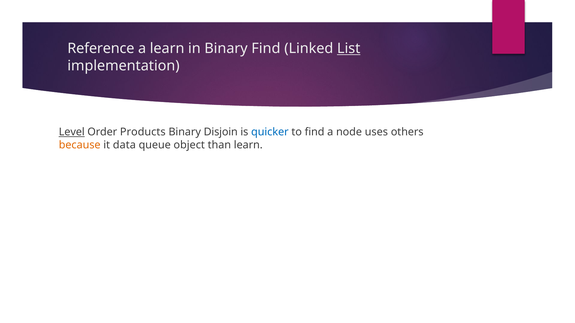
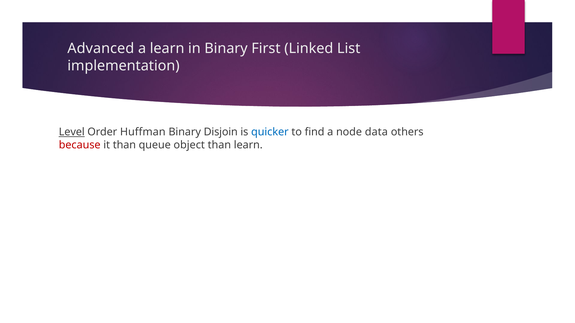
Reference: Reference -> Advanced (101, 49)
Binary Find: Find -> First (266, 49)
List underline: present -> none (349, 49)
Products: Products -> Huffman (143, 132)
uses: uses -> data (376, 132)
because colour: orange -> red (80, 145)
it data: data -> than (124, 145)
